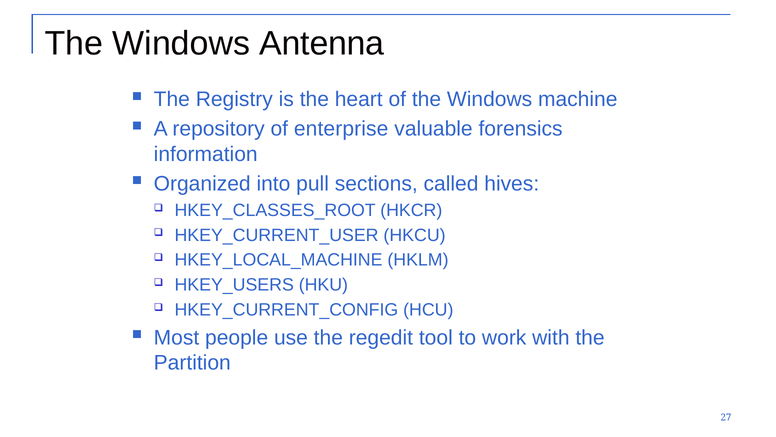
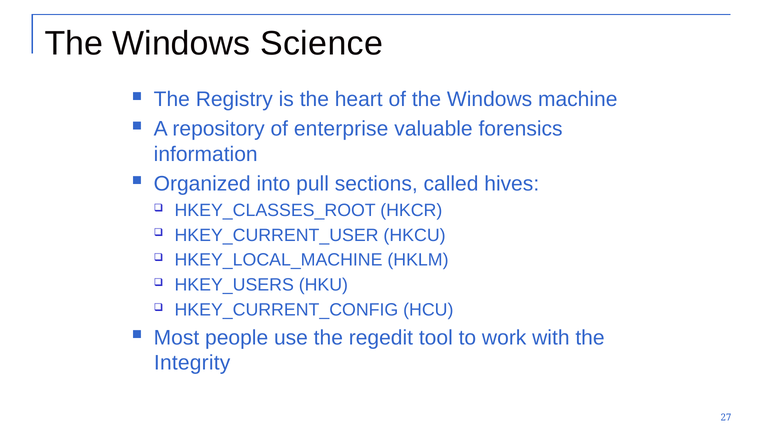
Antenna: Antenna -> Science (322, 43)
Partition: Partition -> Integrity (192, 362)
